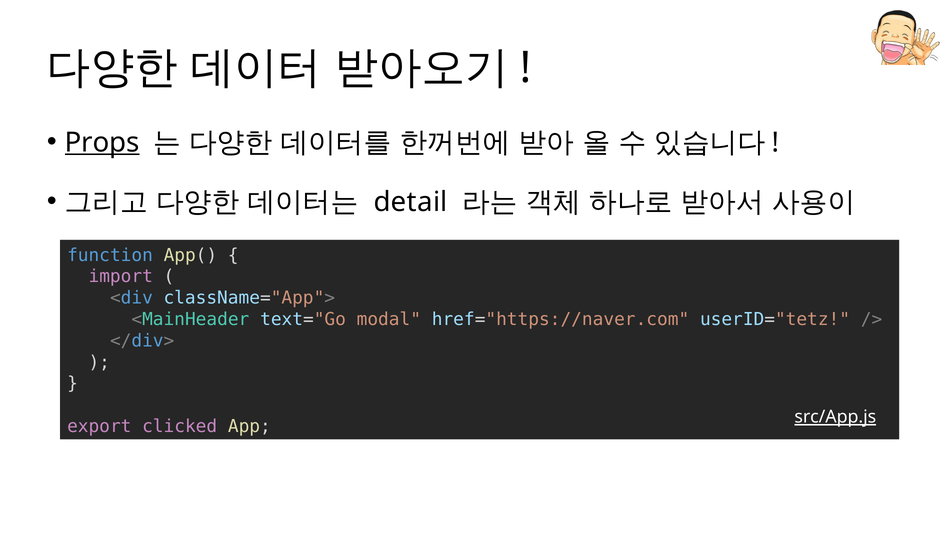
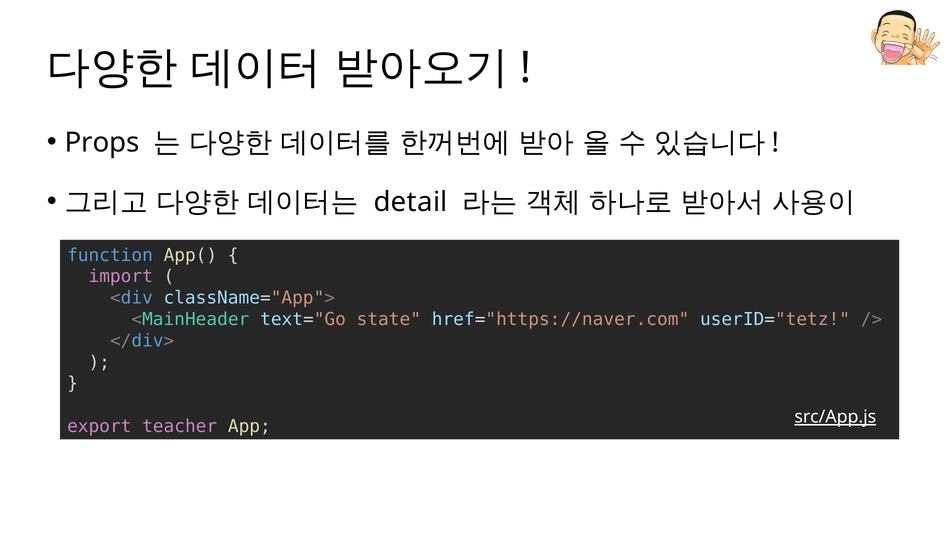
Props underline: present -> none (102, 142)
modal: modal -> state (389, 319)
clicked: clicked -> teacher (180, 426)
